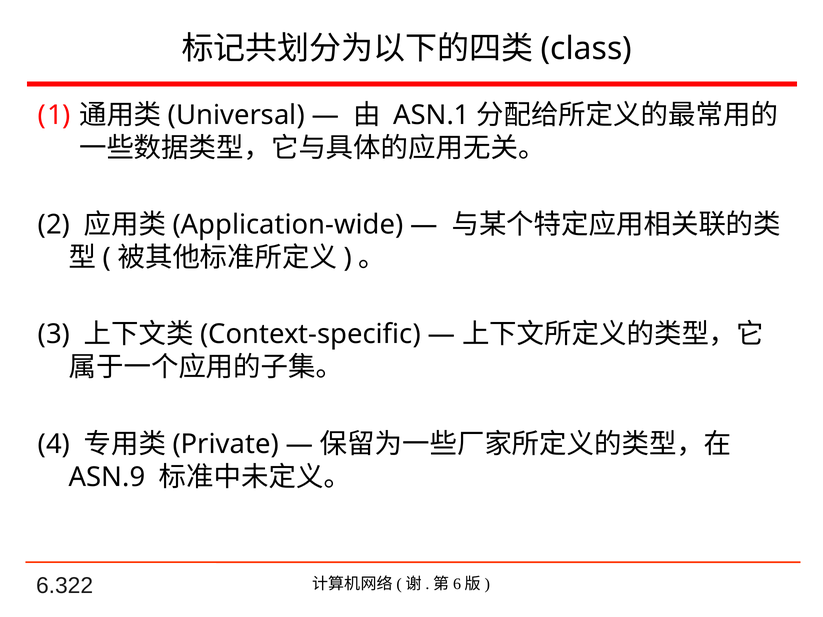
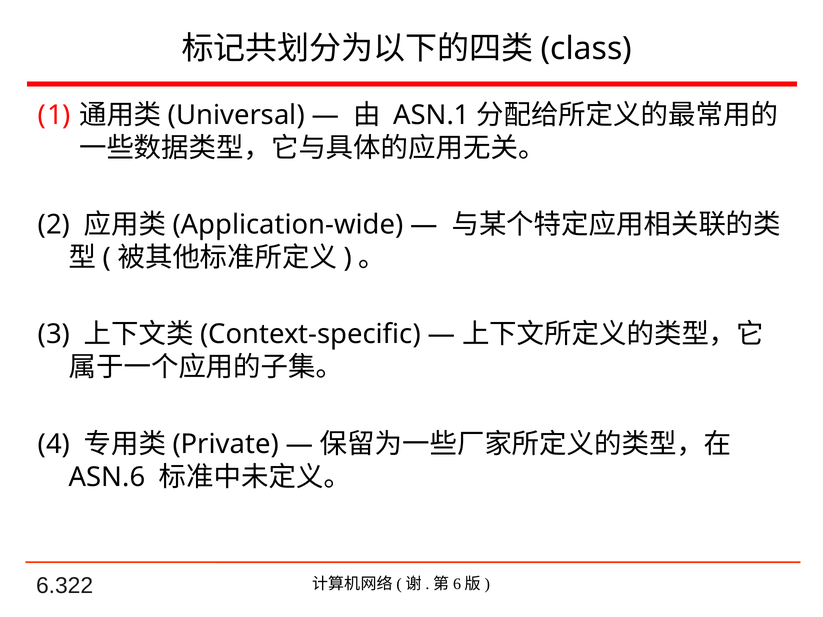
ASN.9: ASN.9 -> ASN.6 (107, 477)
